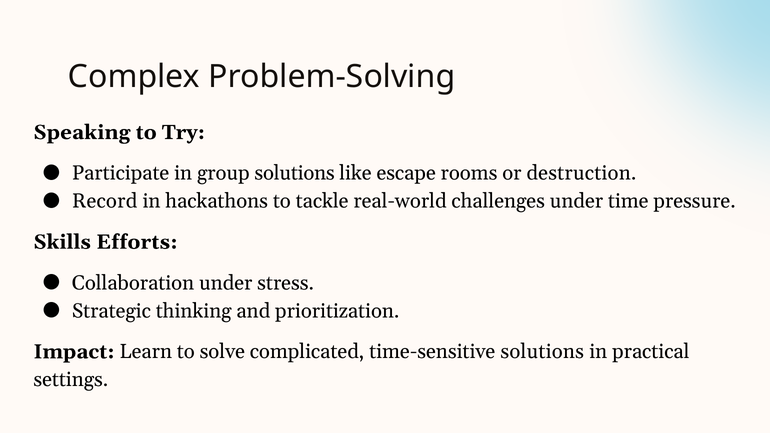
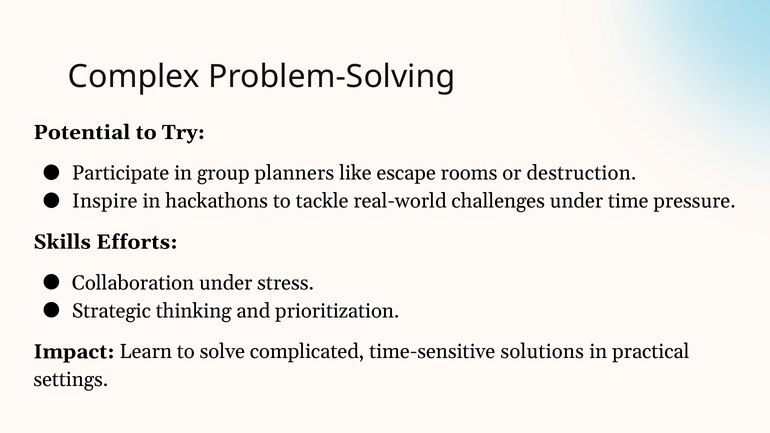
Speaking: Speaking -> Potential (82, 132)
group solutions: solutions -> planners (294, 173)
Record: Record -> Inspire (105, 201)
